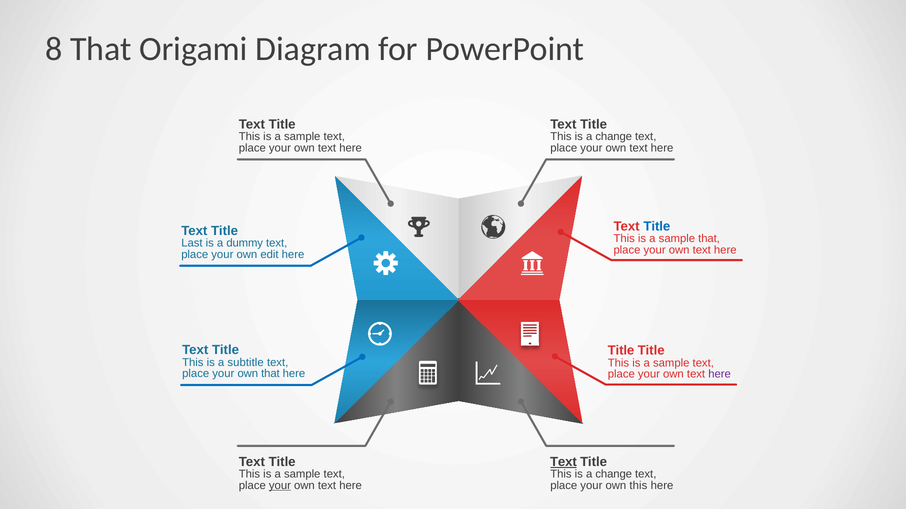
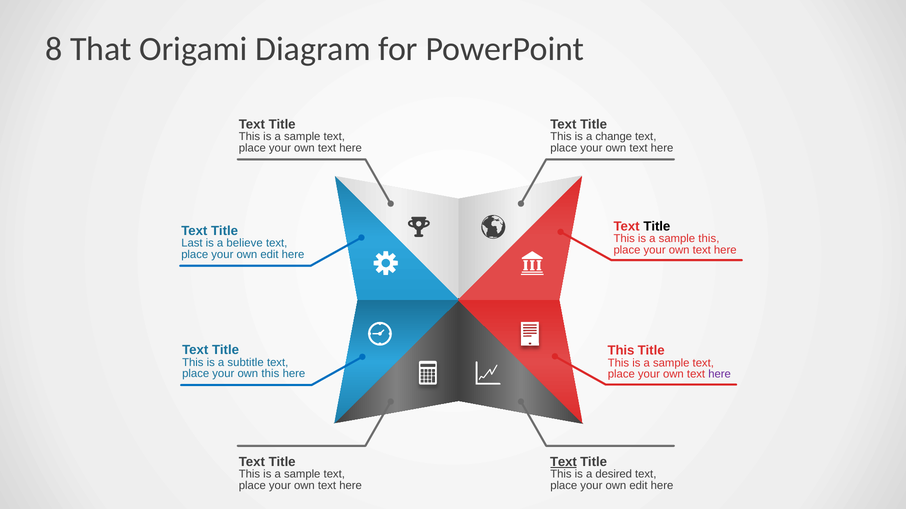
Title colour: blue -> black (657, 226)
sample that: that -> this (709, 239)
dummy: dummy -> believe (245, 243)
Title: Title -> This (621, 351)
own that: that -> this (270, 374)
change: change -> desired (614, 475)
your underline: present -> none (280, 486)
this: this -> edit (638, 486)
